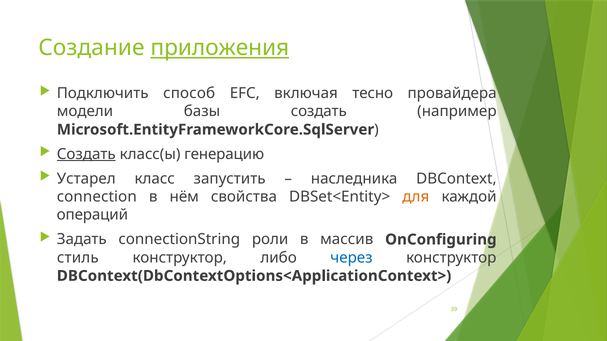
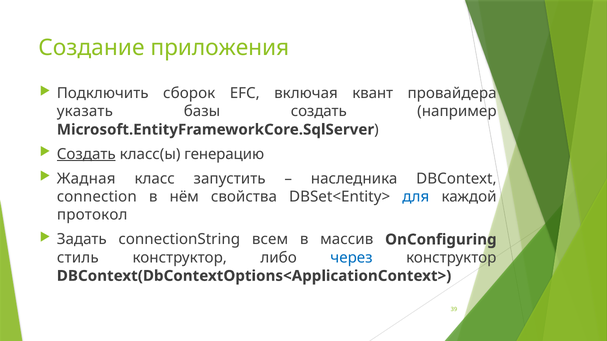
приложения underline: present -> none (220, 48)
способ: способ -> сборок (189, 93)
тесно: тесно -> квант (373, 93)
модели: модели -> указать (85, 112)
Устарел: Устарел -> Жадная (86, 179)
для colour: orange -> blue (416, 197)
операций: операций -> протокол (92, 215)
роли: роли -> всем (270, 240)
